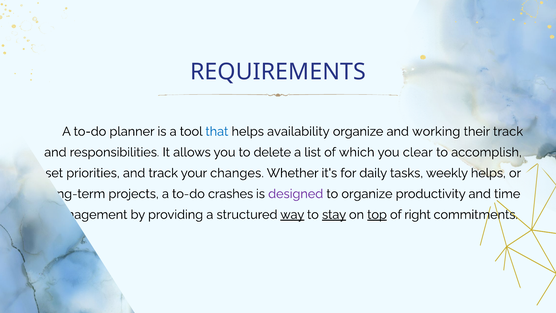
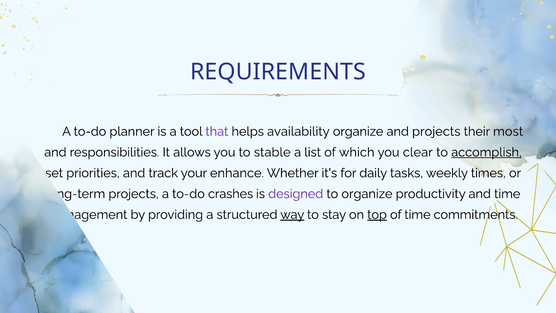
that colour: blue -> purple (217, 131)
and working: working -> projects (436, 131)
their track: track -> most (508, 131)
delete: delete -> stable (272, 152)
accomplish underline: none -> present (487, 152)
changes: changes -> enhance (237, 173)
weekly helps: helps -> times (488, 173)
stay underline: present -> none (334, 214)
of right: right -> time (417, 214)
